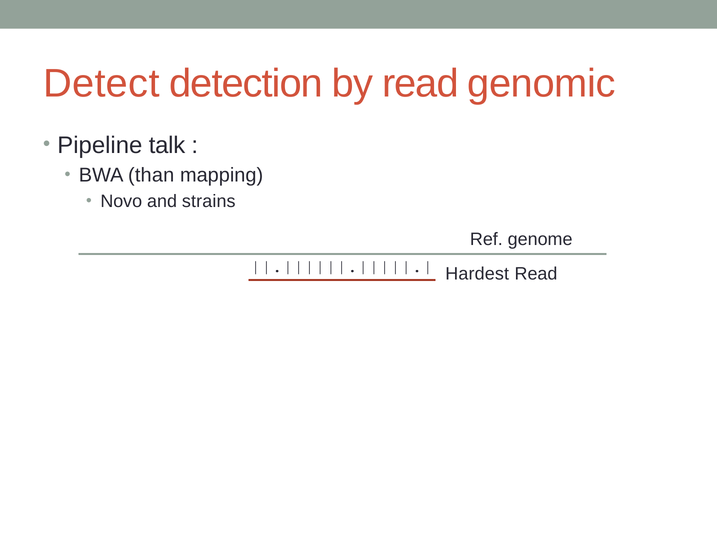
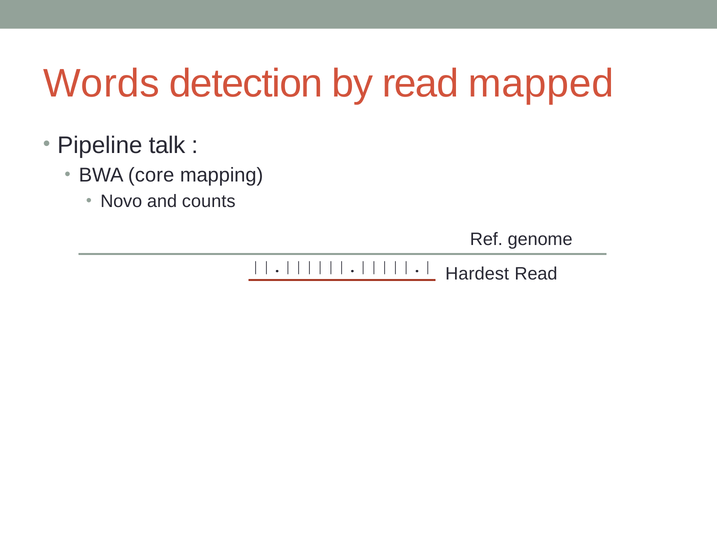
Detect: Detect -> Words (101, 83)
genomic: genomic -> mapped (541, 83)
than: than -> core (151, 175)
strains: strains -> counts (209, 201)
